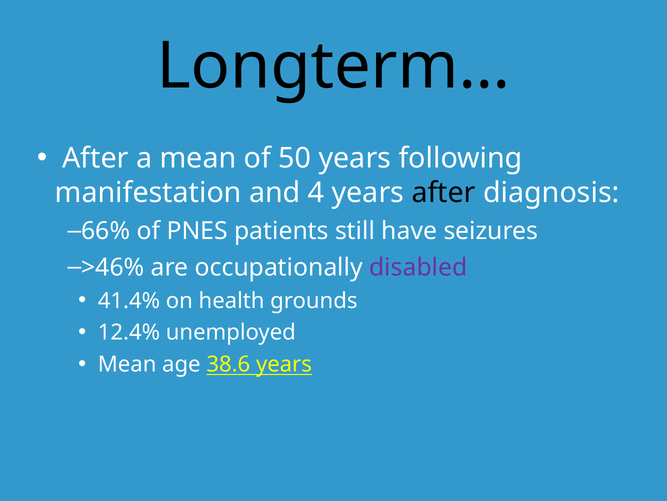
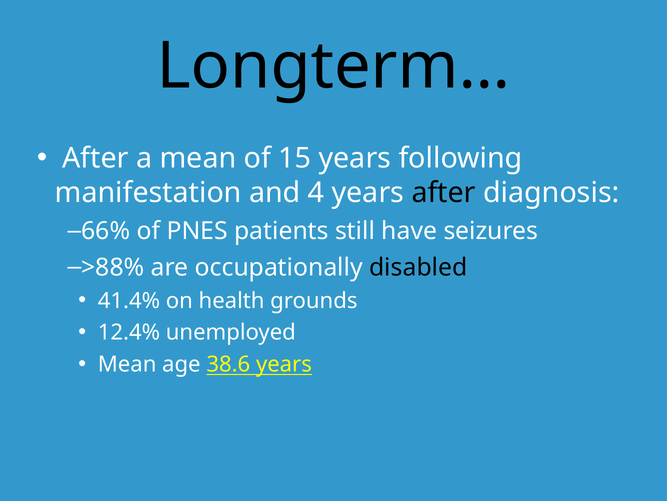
50: 50 -> 15 (295, 158)
>46%: >46% -> >88% (113, 267)
disabled colour: purple -> black (418, 267)
